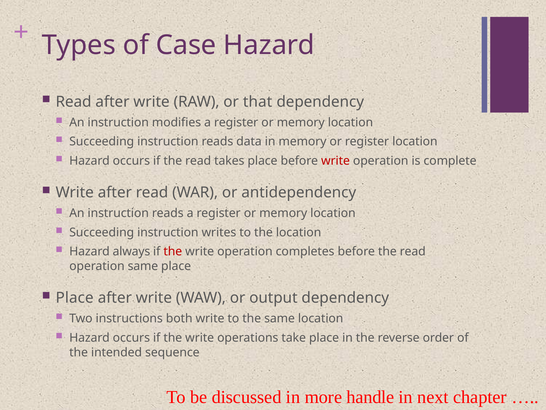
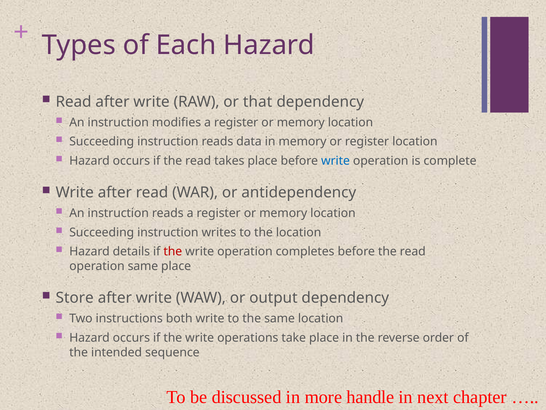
Case: Case -> Each (186, 45)
write colour: red -> blue (335, 160)
always: always -> details (131, 251)
Place: Place -> Store (75, 298)
